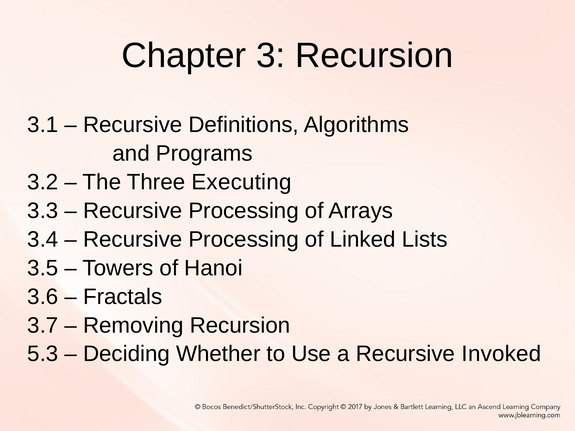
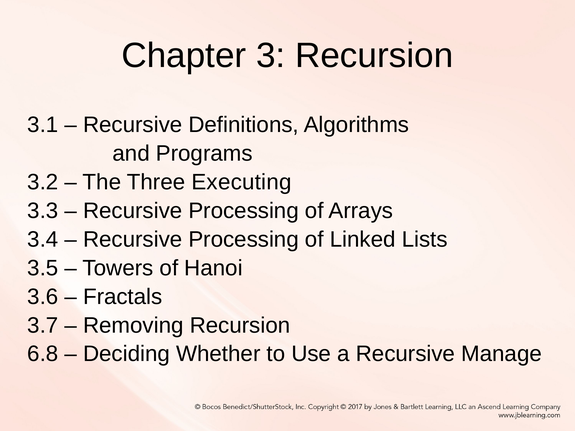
5.3: 5.3 -> 6.8 (43, 354)
Invoked: Invoked -> Manage (502, 354)
